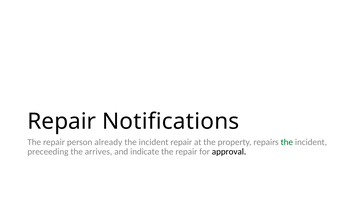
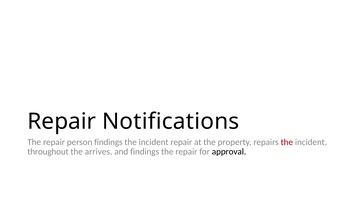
person already: already -> findings (108, 142)
the colour: green -> red (287, 142)
preceeding: preceeding -> throughout (48, 152)
and indicate: indicate -> findings (145, 152)
